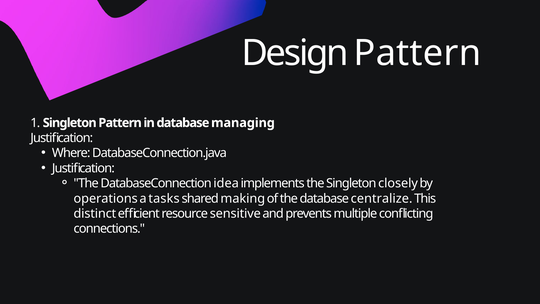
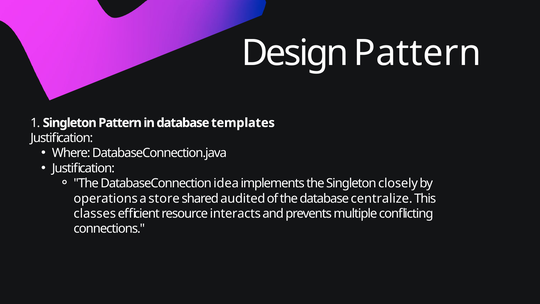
managing: managing -> templates (243, 123)
tasks: tasks -> store (164, 198)
making: making -> audited (243, 198)
distinct: distinct -> classes (95, 213)
sensitive: sensitive -> interacts (235, 213)
